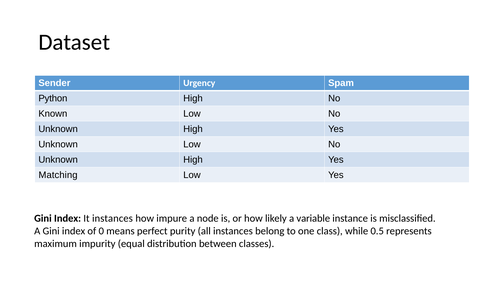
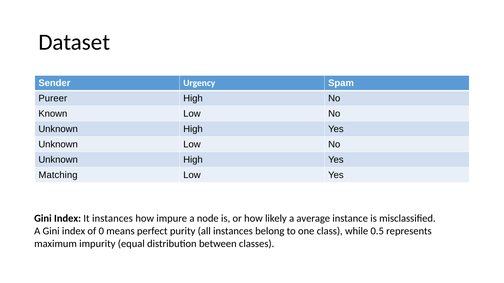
Python: Python -> Pureer (53, 99)
variable: variable -> average (313, 219)
